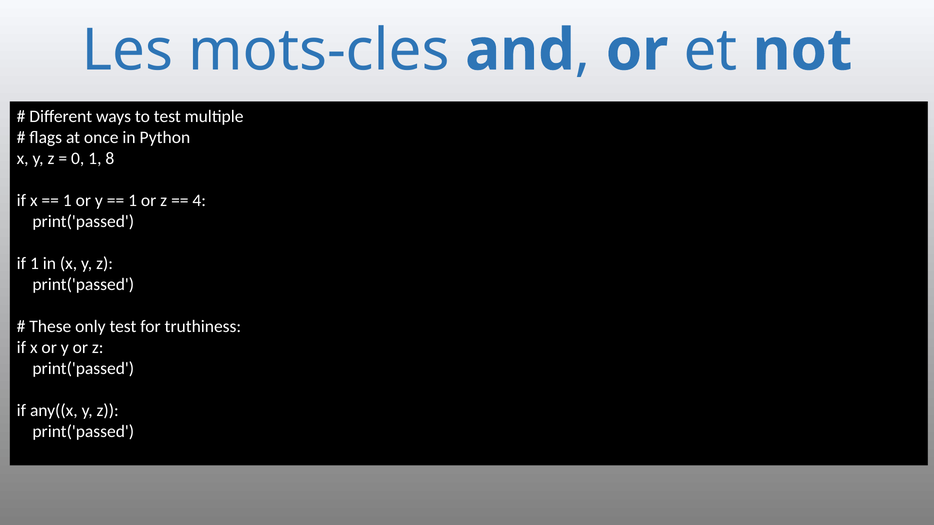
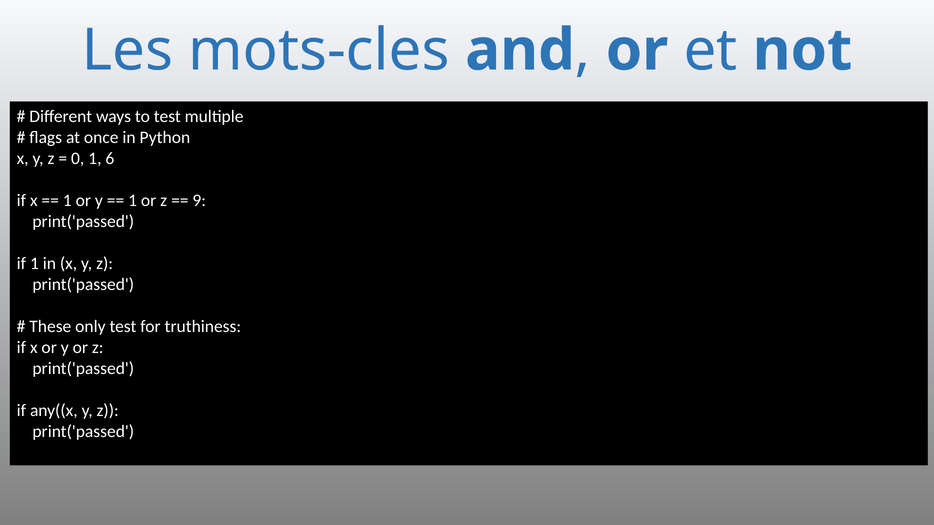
8: 8 -> 6 (110, 159)
4: 4 -> 9 (199, 201)
